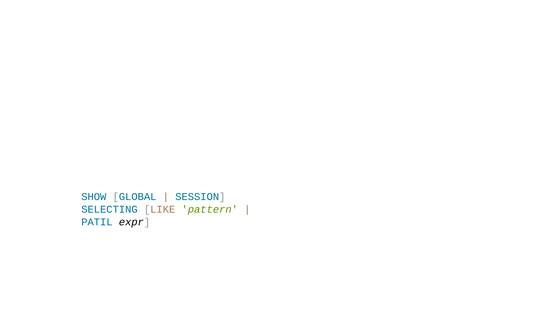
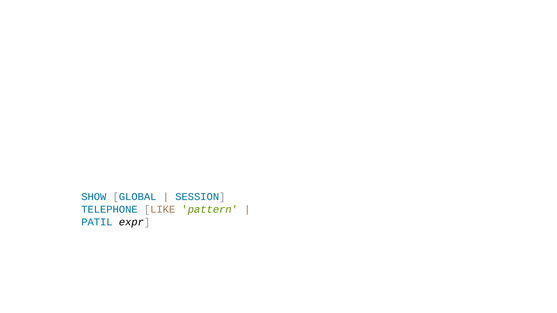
SELECTING: SELECTING -> TELEPHONE (109, 210)
